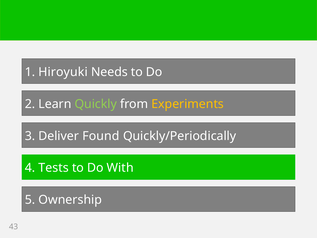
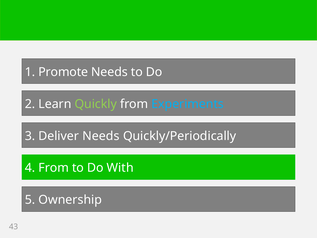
Hiroyuki: Hiroyuki -> Promote (63, 72)
Experiments colour: yellow -> light blue (188, 104)
Deliver Found: Found -> Needs (101, 136)
4 Tests: Tests -> From (54, 168)
